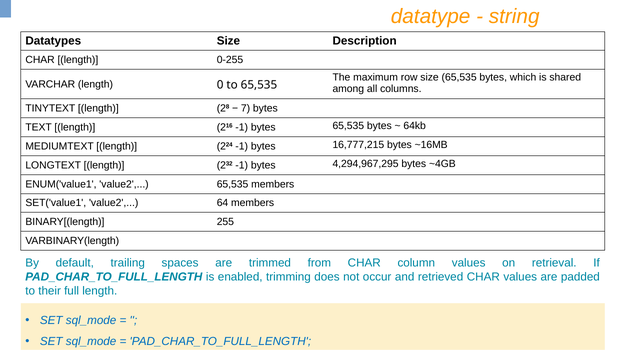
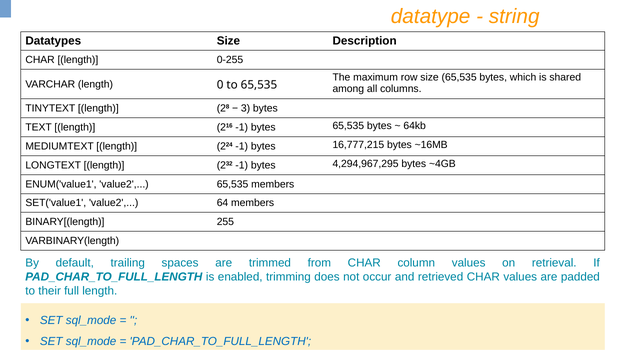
7: 7 -> 3 (246, 108)
